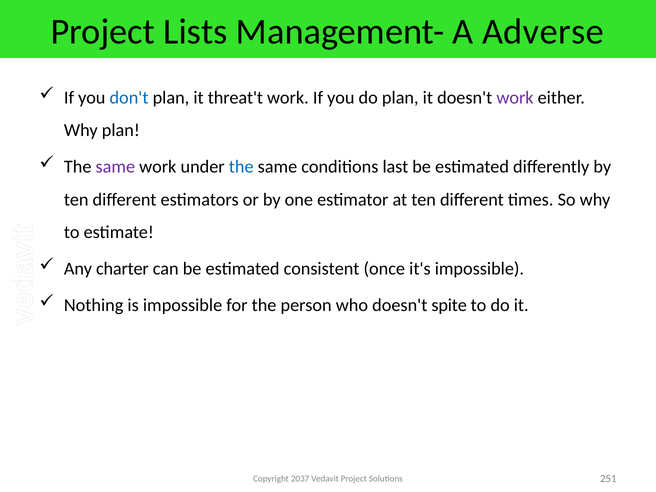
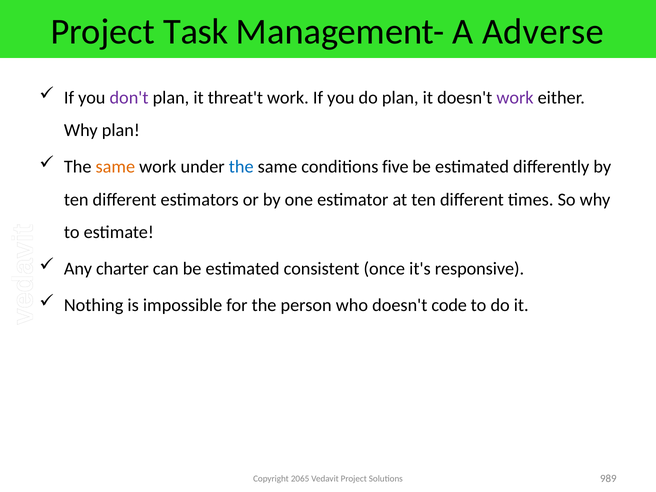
Lists: Lists -> Task (196, 32)
don't colour: blue -> purple (129, 97)
same colour: purple -> orange (115, 167)
last: last -> five (395, 167)
it's impossible: impossible -> responsive (479, 269)
spite: spite -> code (449, 305)
2037: 2037 -> 2065 (300, 479)
251: 251 -> 989 (608, 479)
